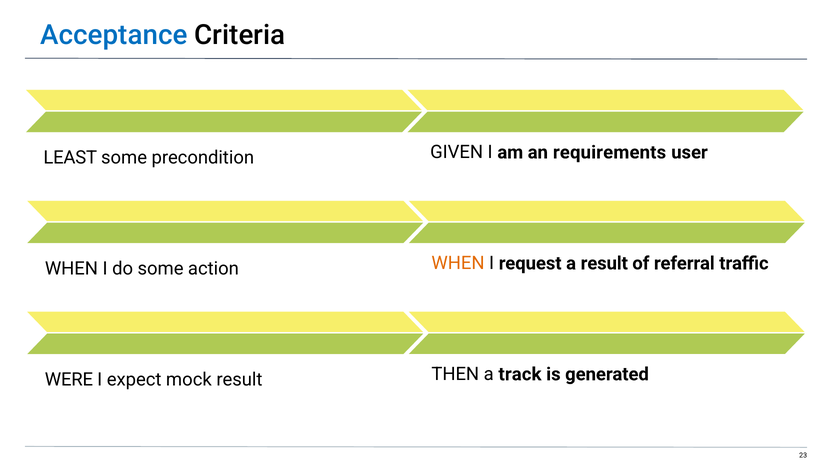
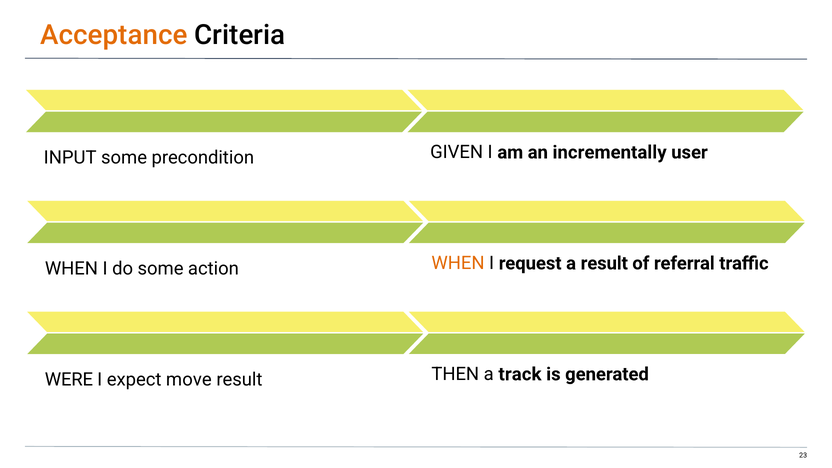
Acceptance colour: blue -> orange (114, 35)
requirements: requirements -> incrementally (610, 152)
LEAST: LEAST -> INPUT (70, 158)
mock: mock -> move (189, 379)
